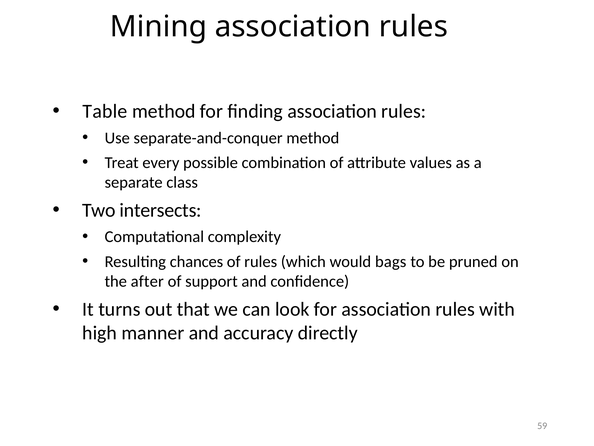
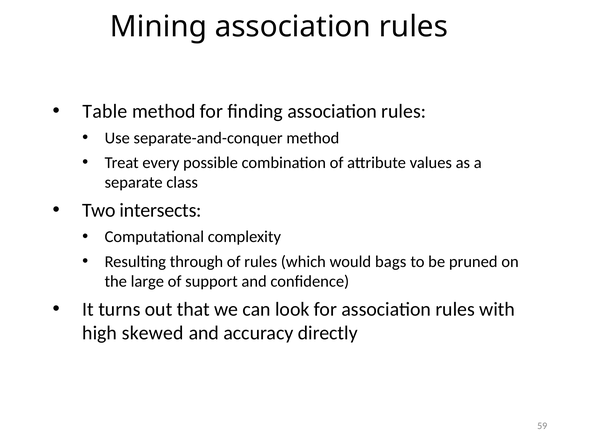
chances: chances -> through (196, 261)
after: after -> large (147, 281)
manner: manner -> skewed (153, 333)
